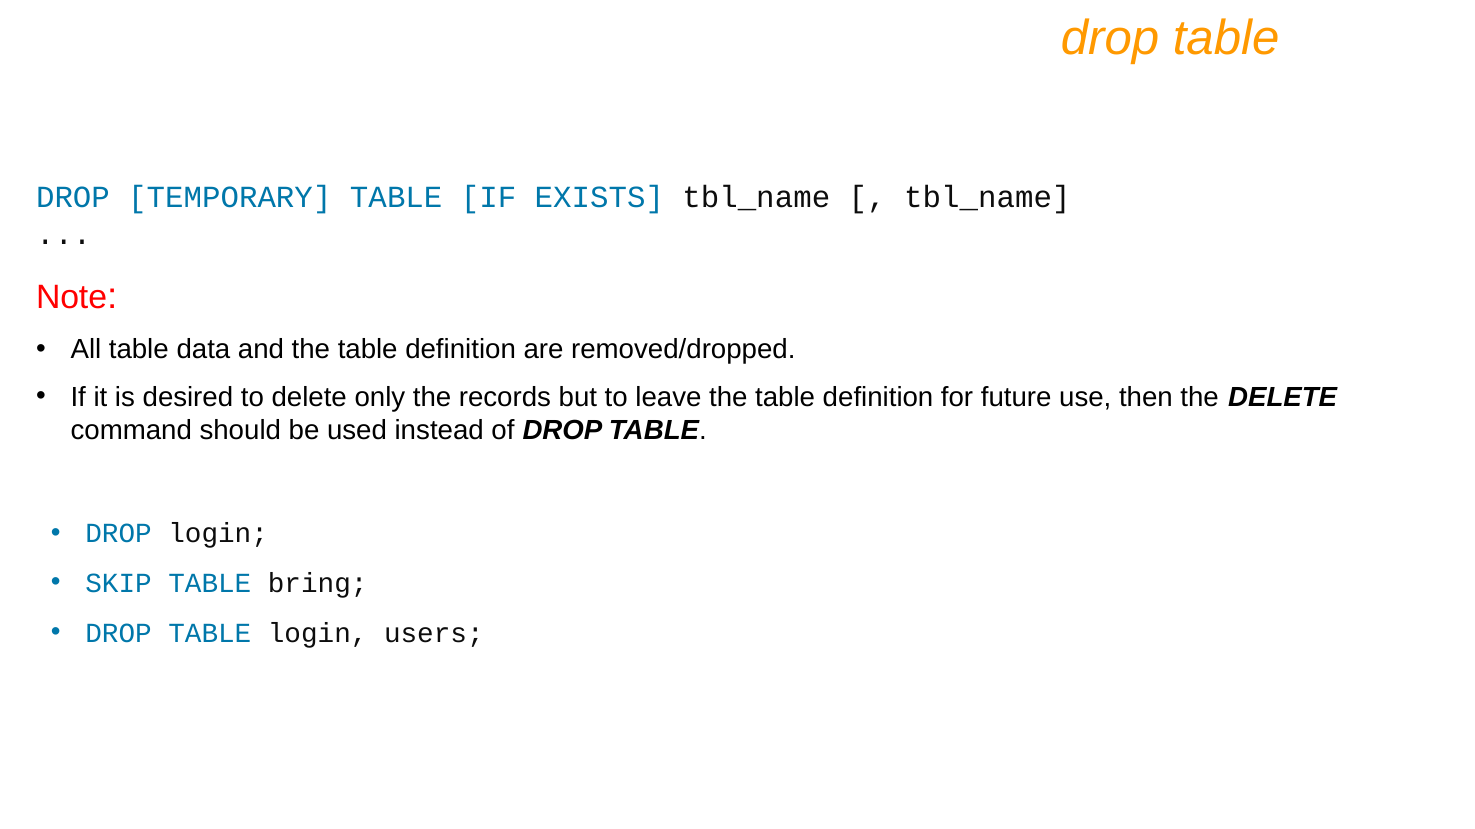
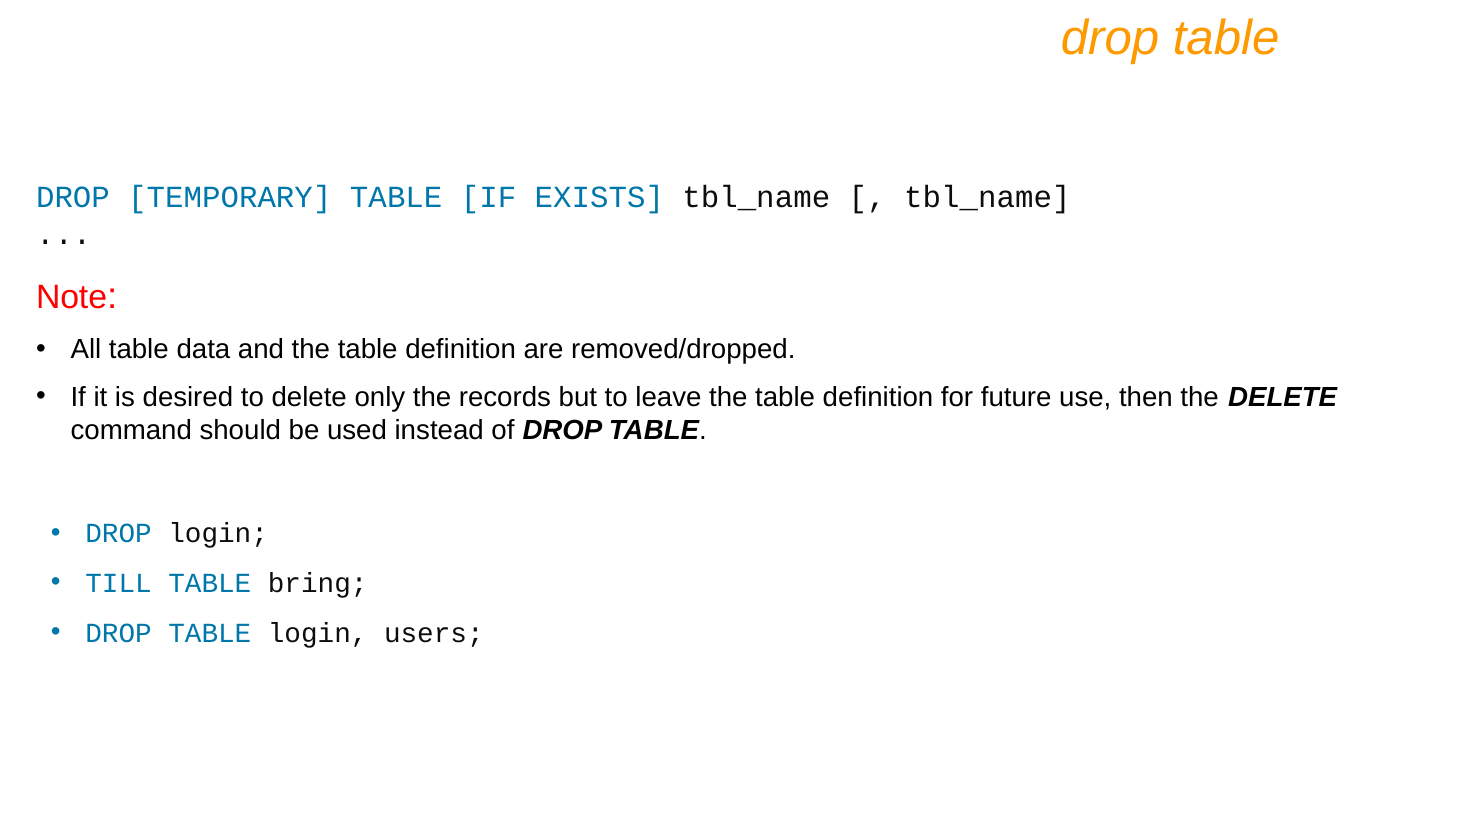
SKIP: SKIP -> TILL (119, 584)
